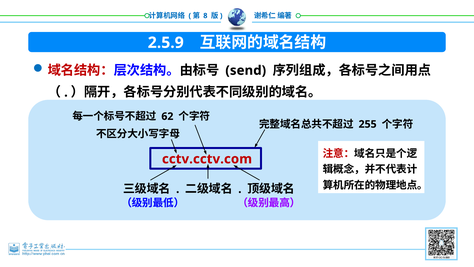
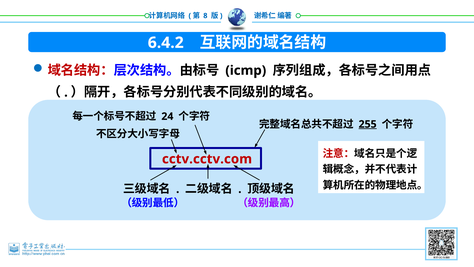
2.5.9: 2.5.9 -> 6.4.2 (166, 43)
send: send -> icmp (246, 70)
62: 62 -> 24 (167, 116)
255 underline: none -> present (368, 124)
